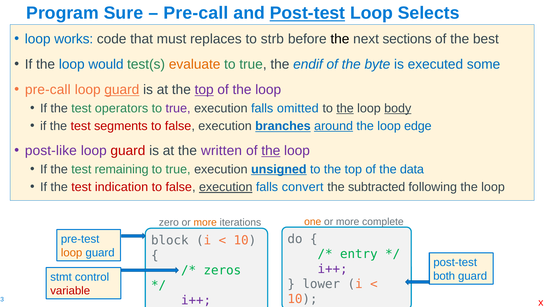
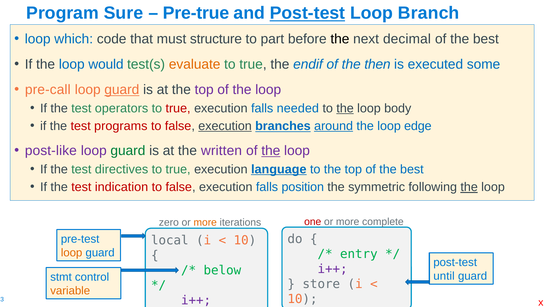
Pre-call: Pre-call -> Pre-true (196, 13)
Selects: Selects -> Branch (429, 13)
works: works -> which (74, 39)
replaces: replaces -> structure (216, 39)
strb: strb -> part (272, 39)
sections: sections -> decimal (407, 39)
byte: byte -> then (377, 64)
top underline: present -> none (204, 90)
true colour: purple -> red (178, 108)
omitted: omitted -> needed (298, 108)
body underline: present -> none (398, 108)
segments: segments -> programs (121, 126)
execution underline: none -> present (225, 126)
guard colour: red -> green (128, 151)
remaining: remaining -> directives (122, 169)
unsigned: unsigned -> language (279, 169)
top of the data: data -> best (412, 169)
execution underline: present -> none (226, 187)
convert: convert -> position (303, 187)
subtracted: subtracted -> symmetric (377, 187)
the underline: none -> present (469, 187)
one colour: orange -> red (313, 222)
block: block -> local (170, 240)
zeros: zeros -> below (222, 270)
both: both -> until (444, 276)
lower: lower -> store (321, 284)
variable colour: red -> orange (70, 291)
